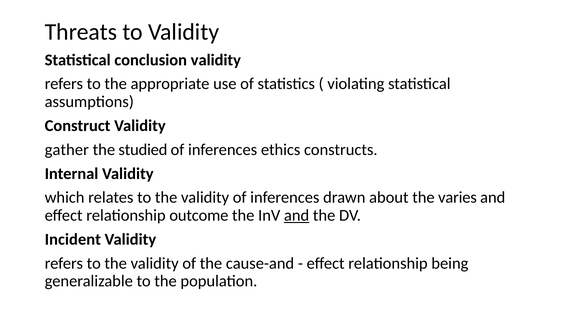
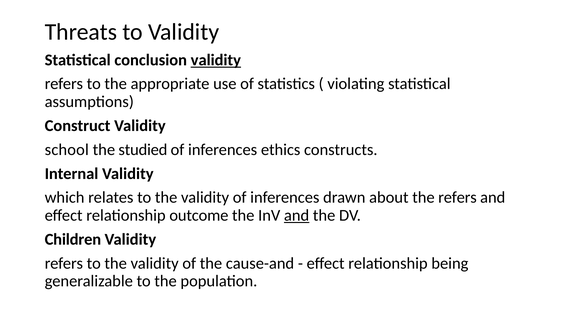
validity underline: none -> present (216, 60)
gather: gather -> school (67, 149)
the varies: varies -> refers (457, 197)
Incident: Incident -> Children (73, 239)
